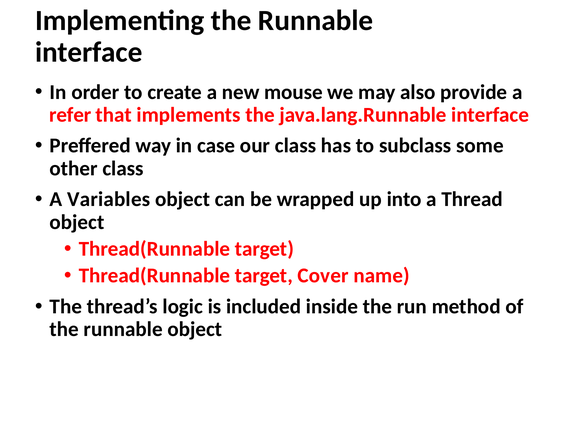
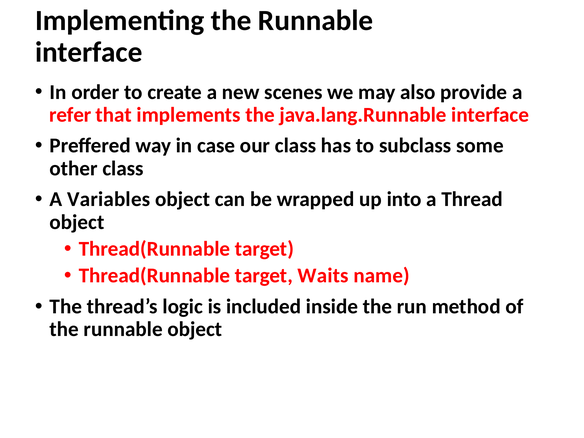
mouse: mouse -> scenes (293, 92)
Cover: Cover -> Waits (323, 276)
